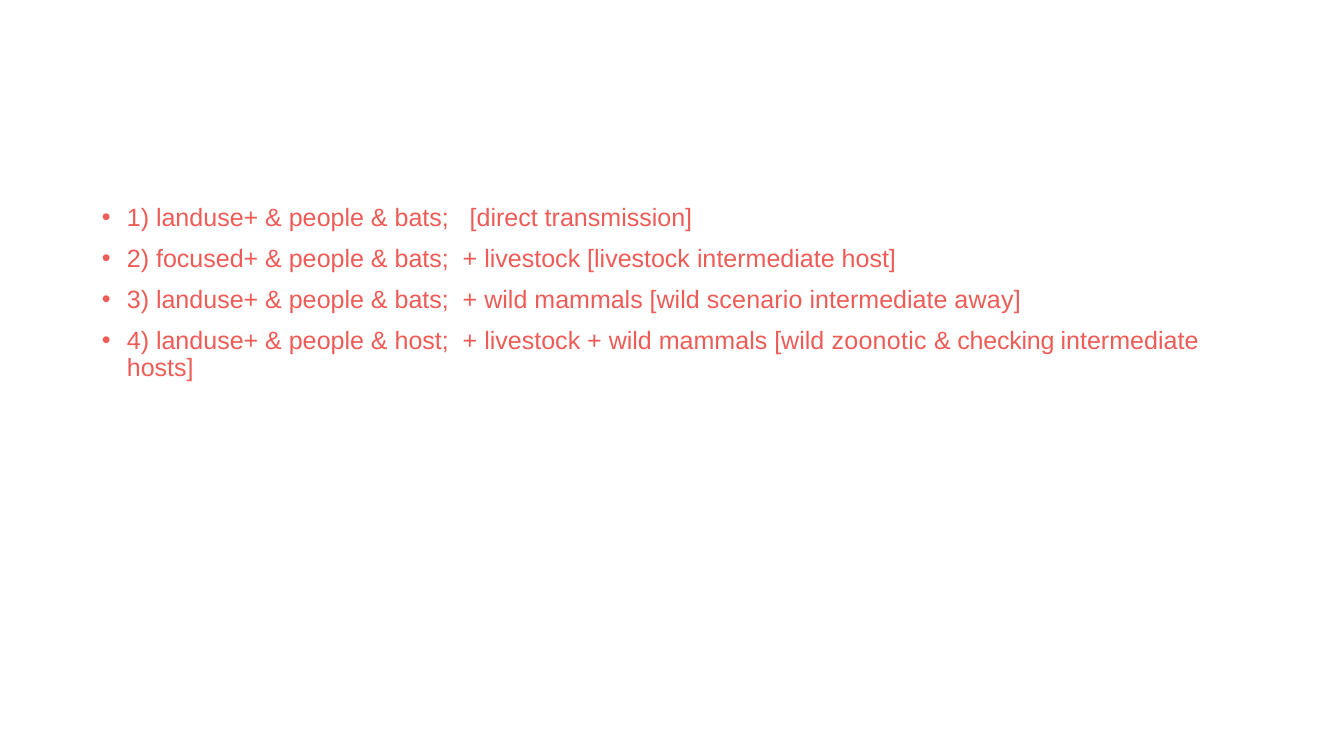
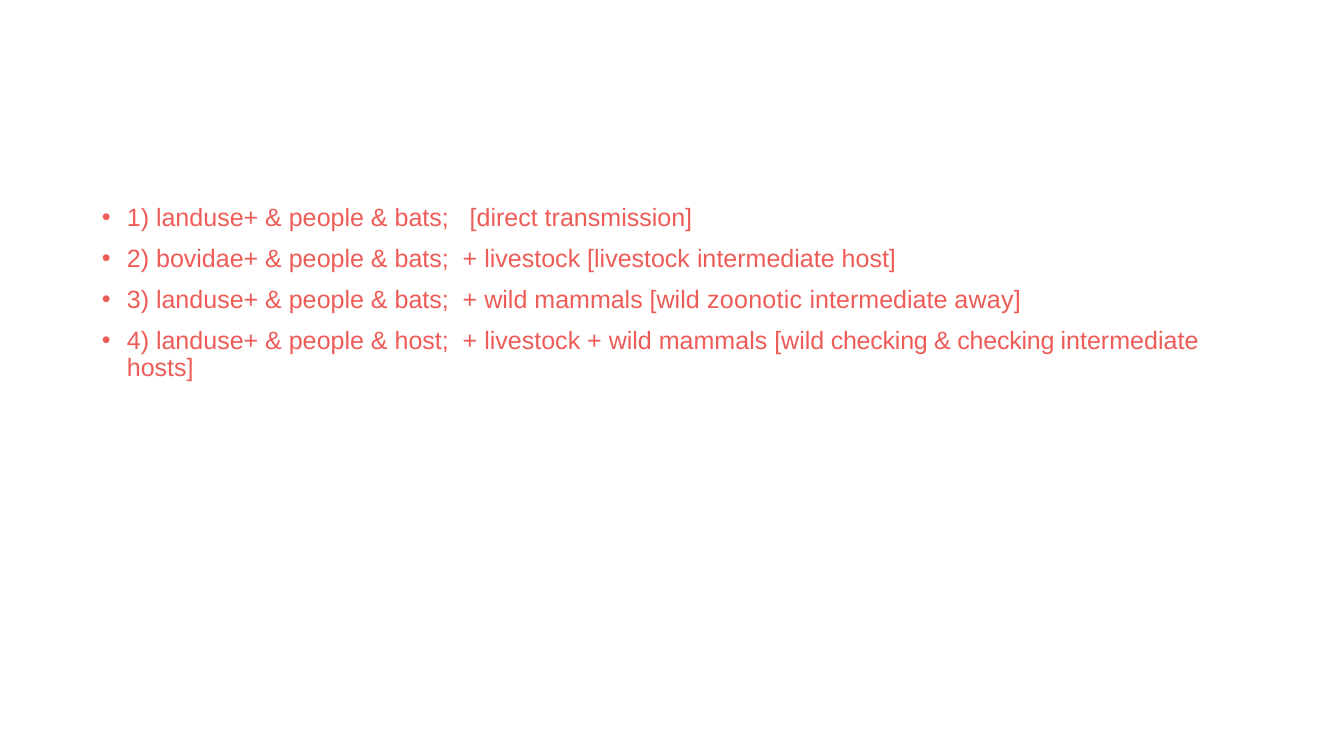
focused+: focused+ -> bovidae+ (207, 259)
scenario: scenario -> zoonotic (755, 300)
wild zoonotic: zoonotic -> checking (879, 341)
